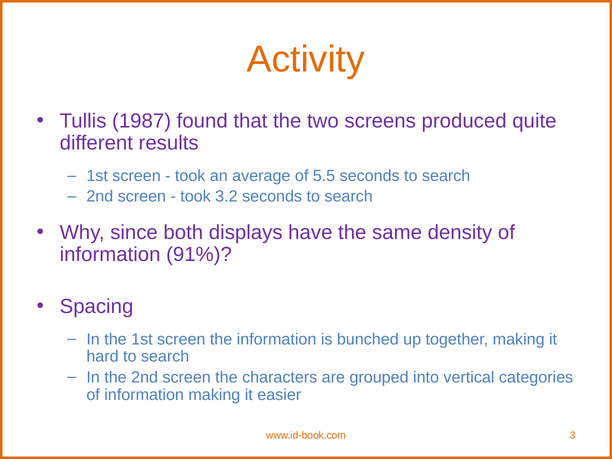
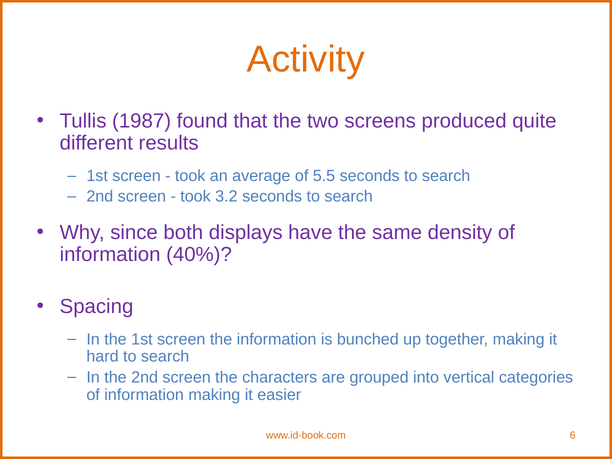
91%: 91% -> 40% (199, 254)
3: 3 -> 6 (573, 435)
